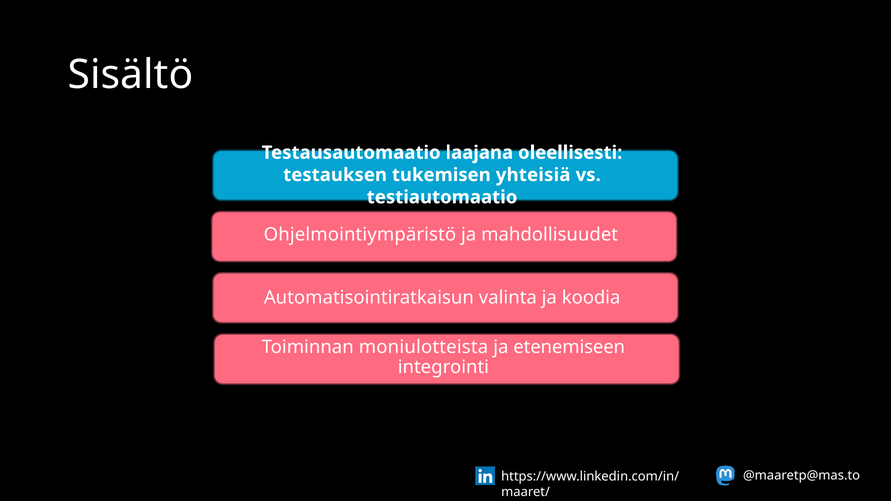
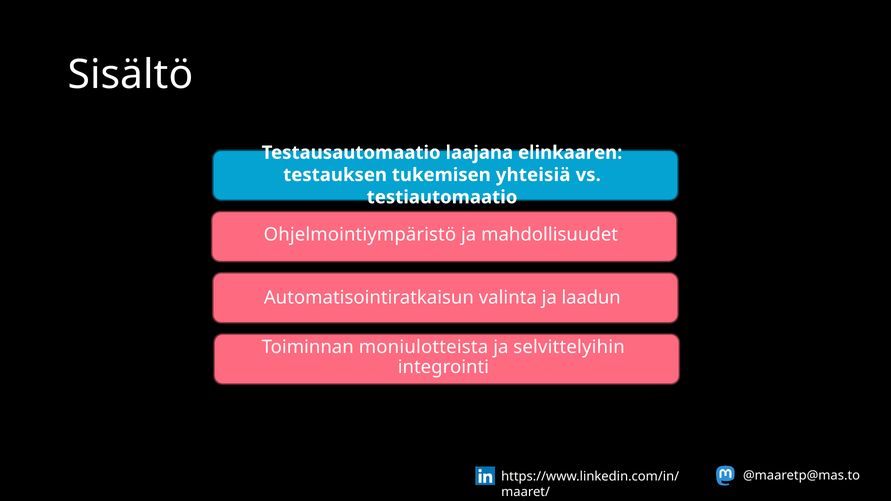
oleellisesti: oleellisesti -> elinkaaren (570, 153)
koodia: koodia -> laadun (591, 297)
etenemiseen: etenemiseen -> selvittelyihin (569, 347)
